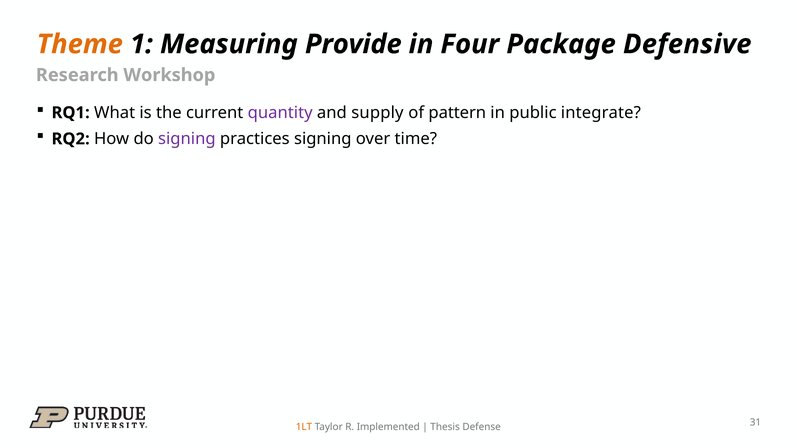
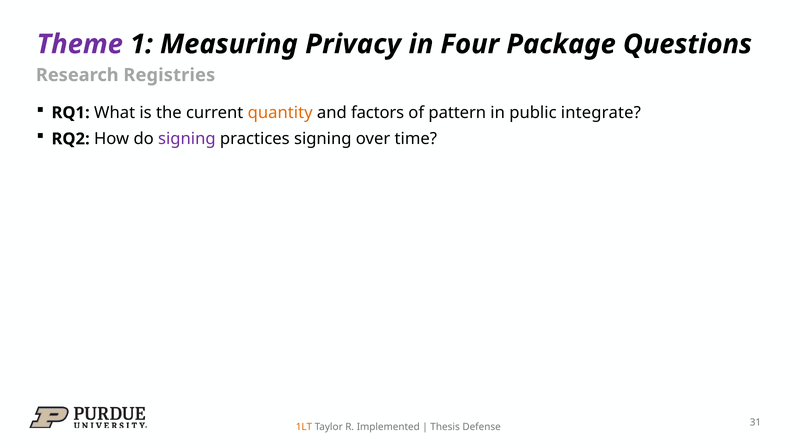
Theme colour: orange -> purple (80, 44)
Provide: Provide -> Privacy (353, 44)
Defensive: Defensive -> Questions (687, 44)
Workshop: Workshop -> Registries (169, 75)
quantity colour: purple -> orange (280, 113)
supply: supply -> factors (378, 113)
